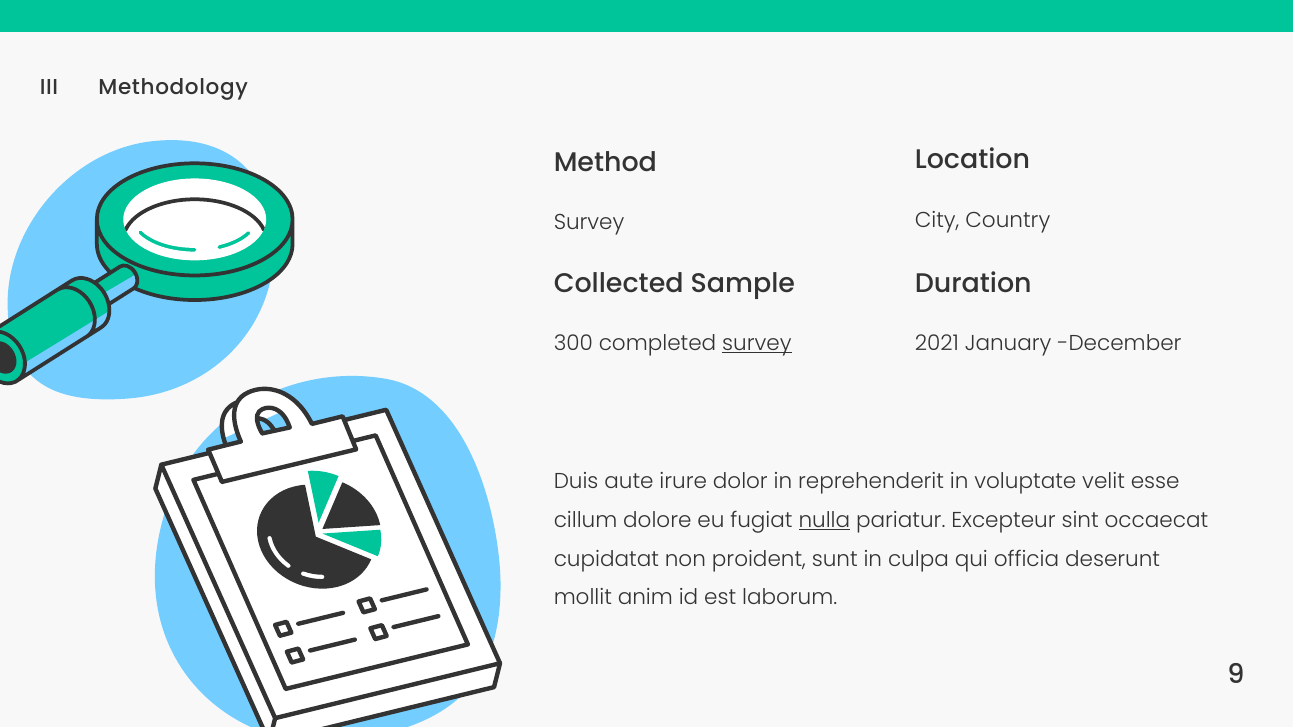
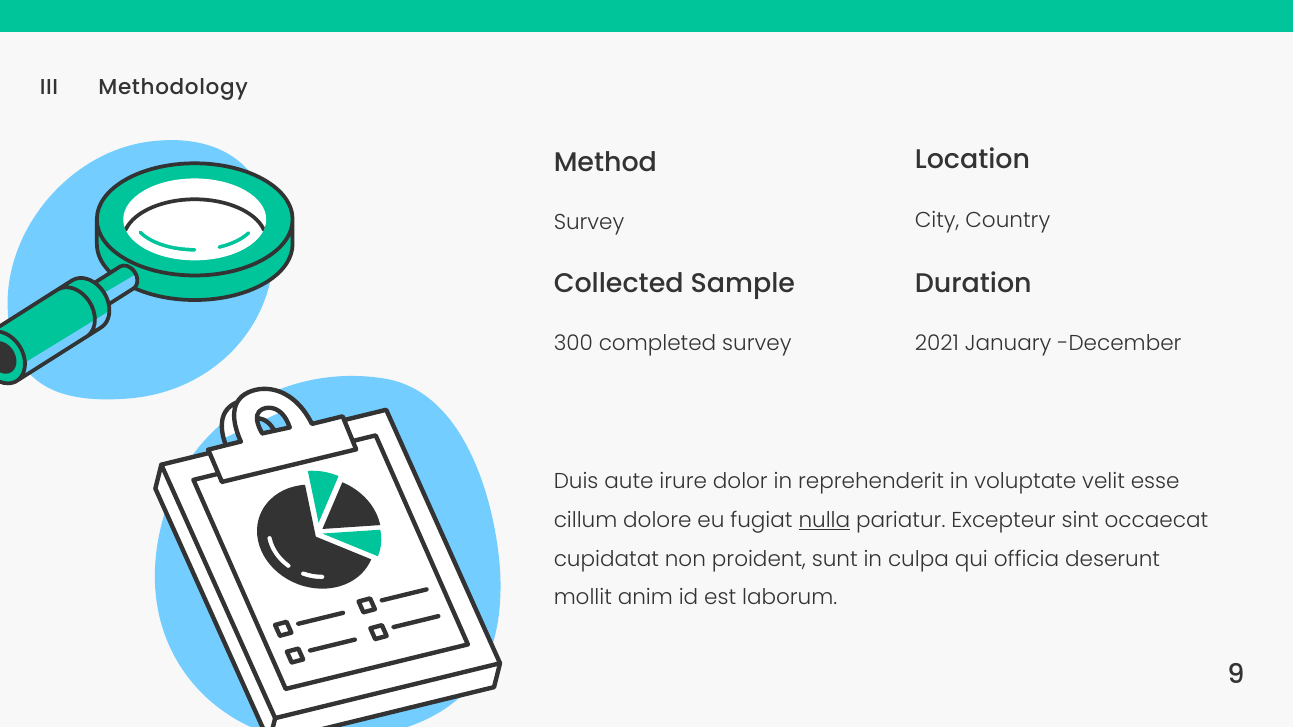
survey underline: present -> none (757, 344)
